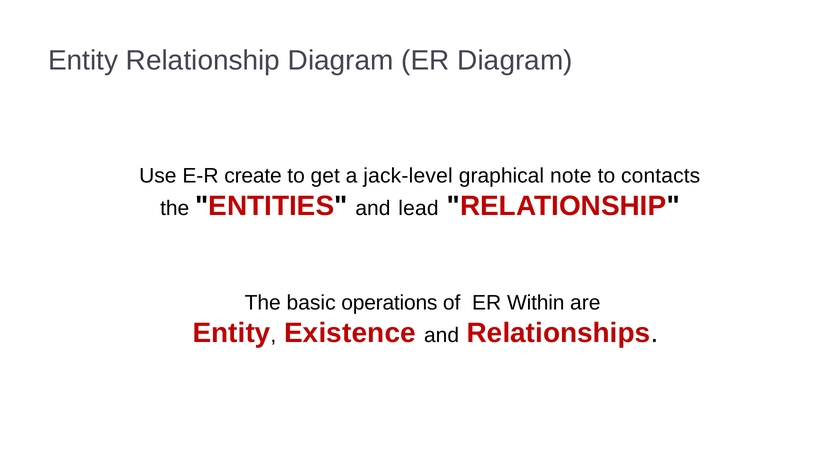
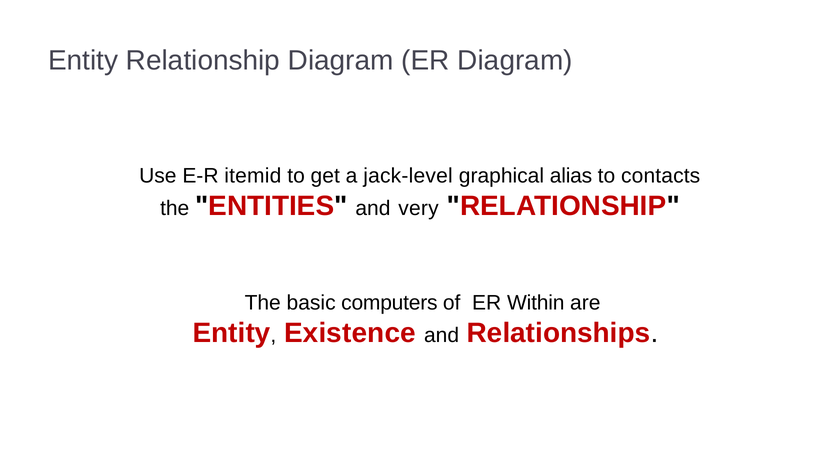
create: create -> itemid (253, 176)
note: note -> alias (571, 176)
lead: lead -> very (418, 208)
operations: operations -> computers (389, 303)
